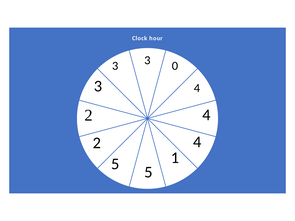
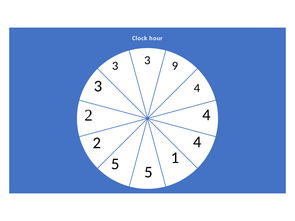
0: 0 -> 9 (175, 66)
